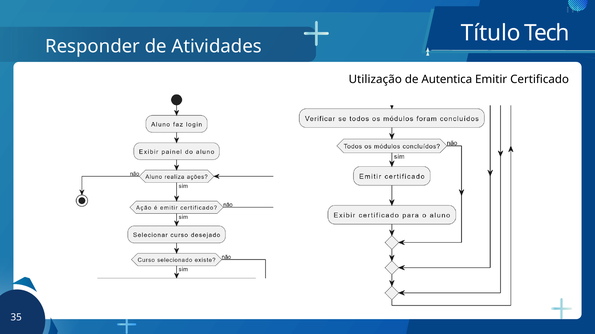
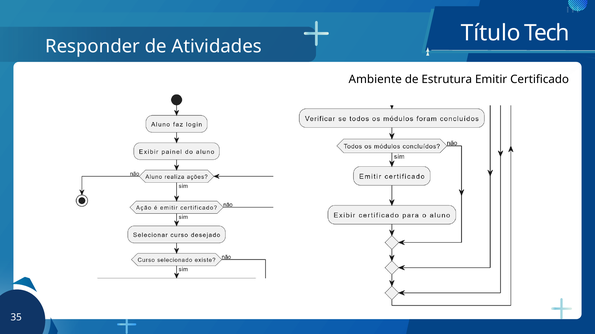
Utilização: Utilização -> Ambiente (375, 80)
Autentica: Autentica -> Estrutura (447, 80)
